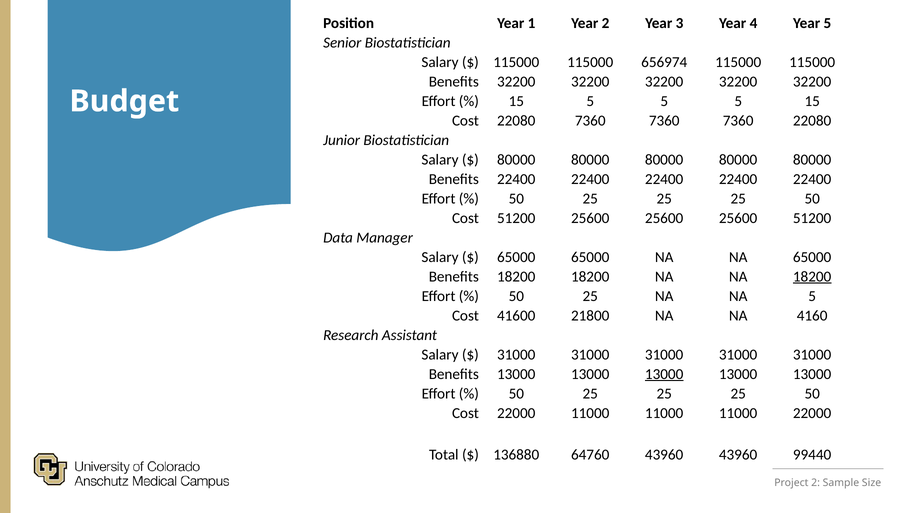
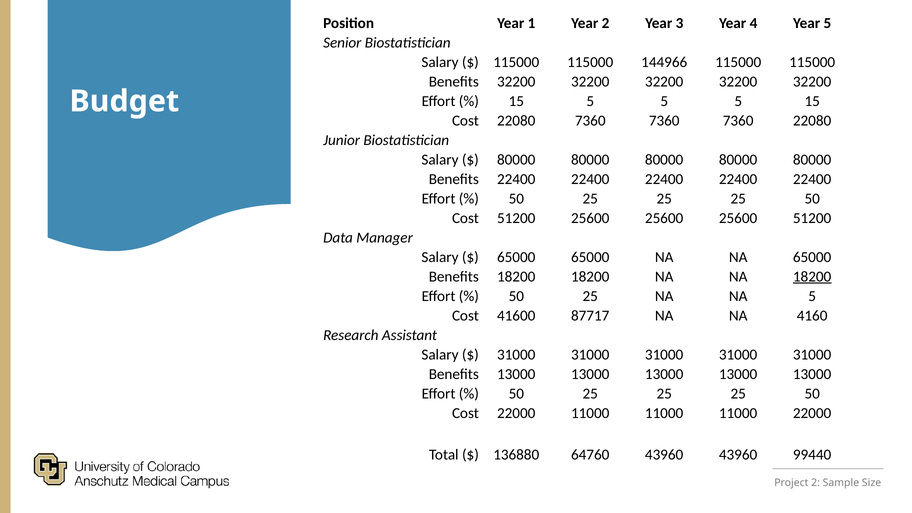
656974: 656974 -> 144966 (664, 62)
21800: 21800 -> 87717 (590, 316)
13000 underline: present -> none (664, 374)
